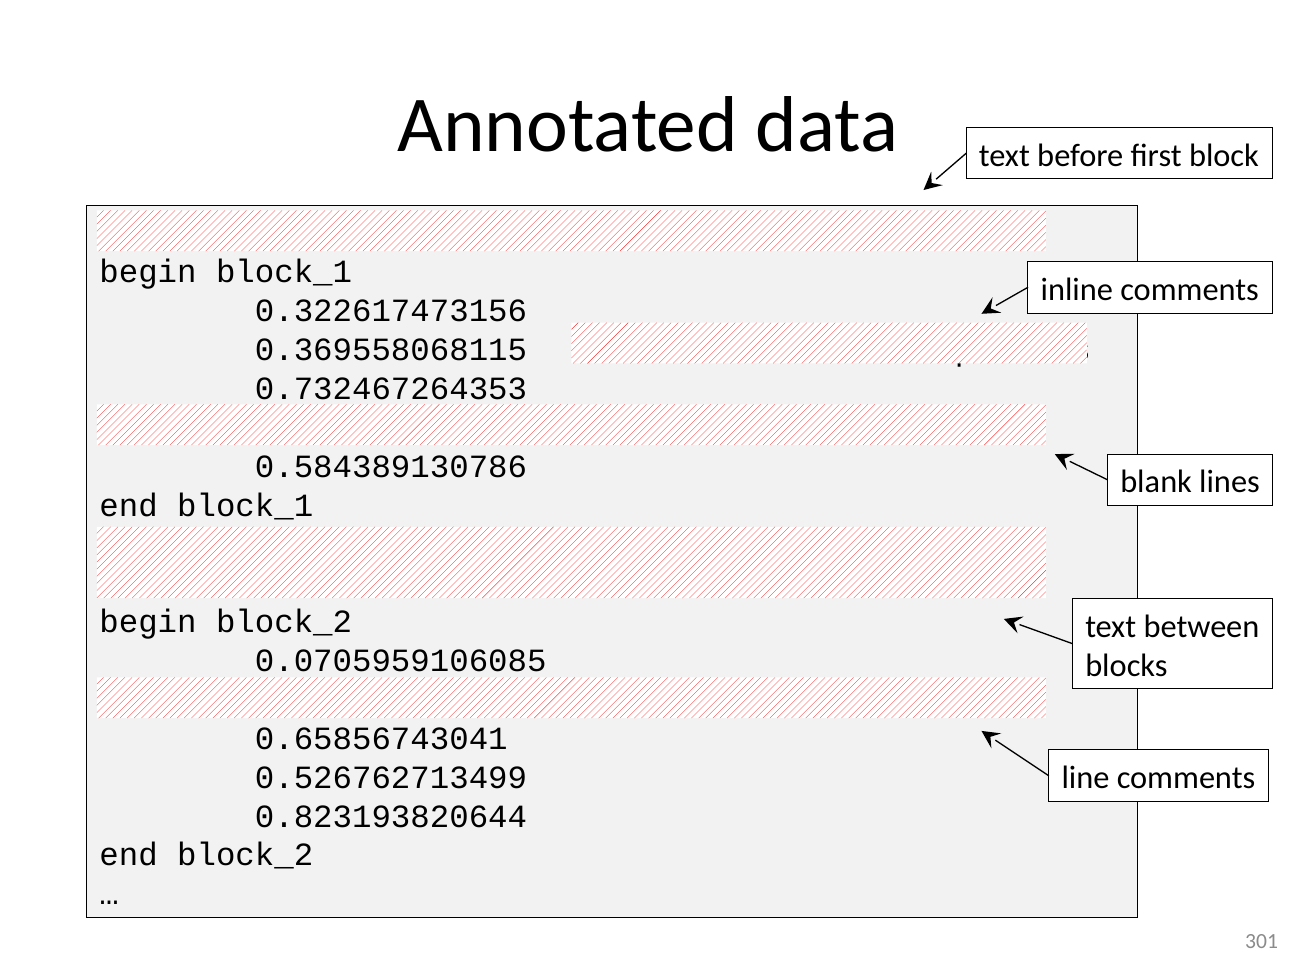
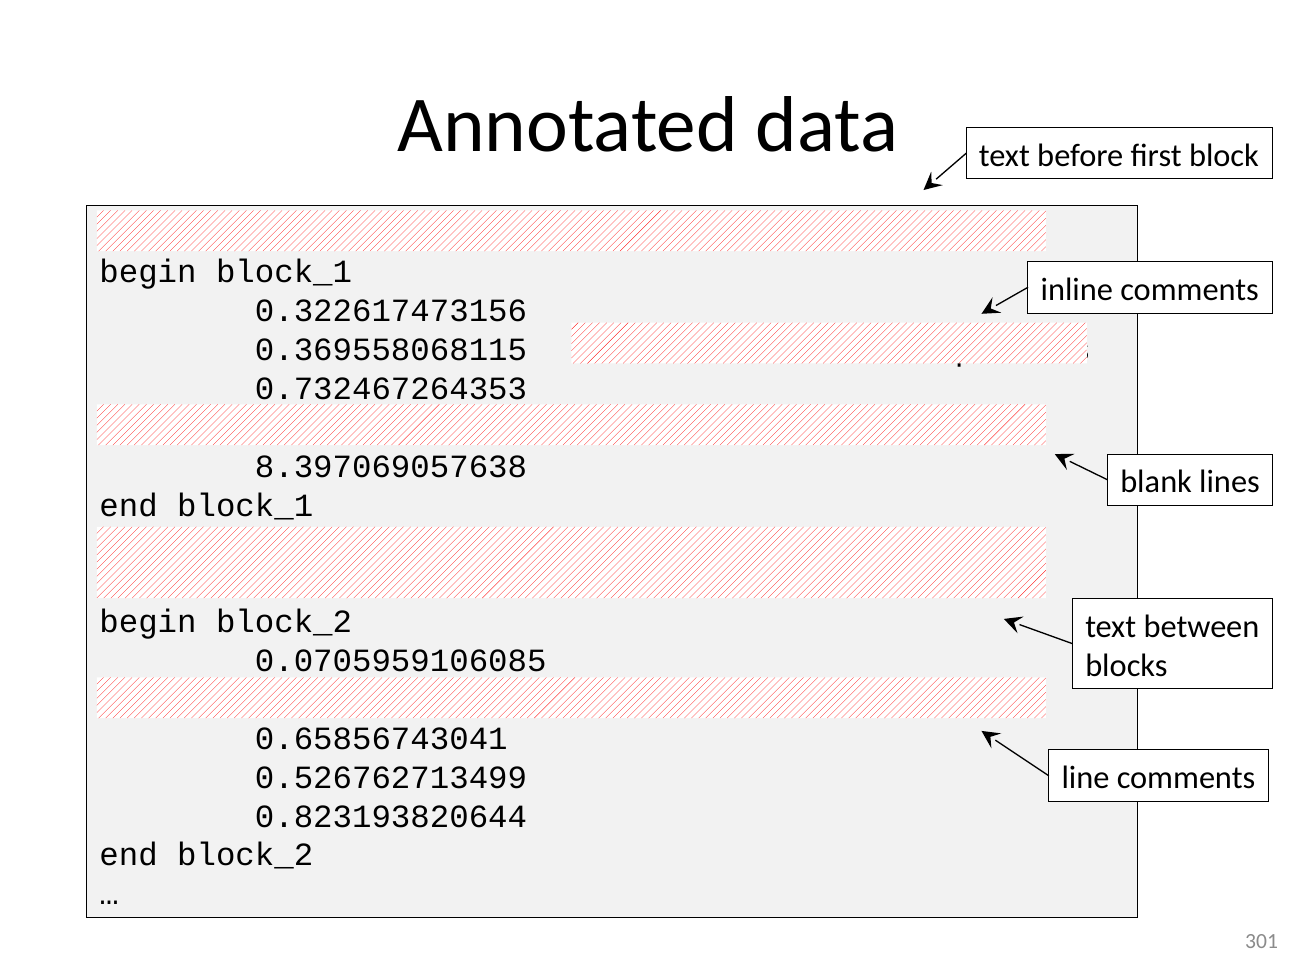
0.584389130786: 0.584389130786 -> 8.397069057638 (391, 466)
